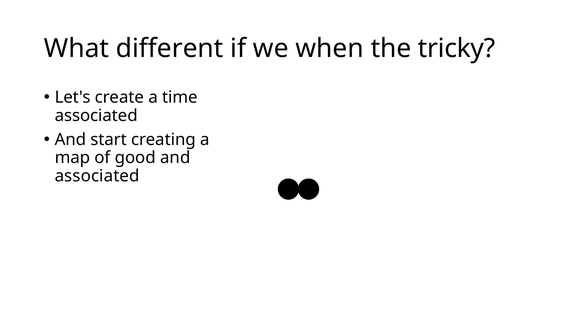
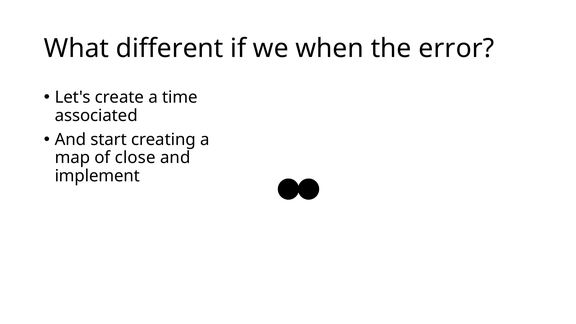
tricky: tricky -> error (456, 48)
good: good -> close (135, 158)
associated: associated -> implement (97, 176)
